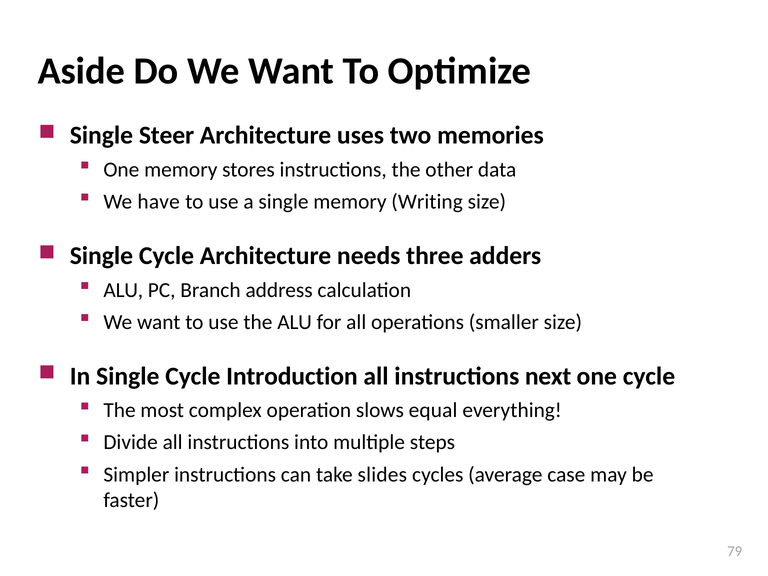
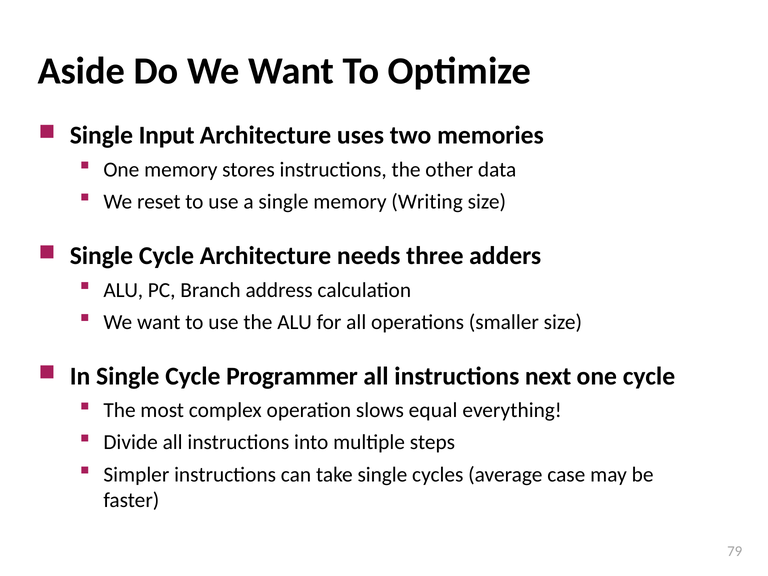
Steer: Steer -> Input (167, 135)
have: have -> reset (159, 202)
Introduction: Introduction -> Programmer (292, 376)
take slides: slides -> single (382, 474)
